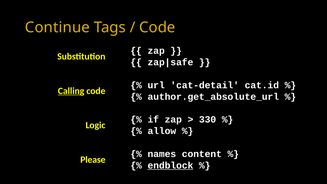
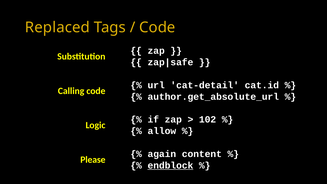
Continue: Continue -> Replaced (57, 27)
Calling underline: present -> none (71, 91)
330: 330 -> 102 (208, 119)
names: names -> again (162, 154)
